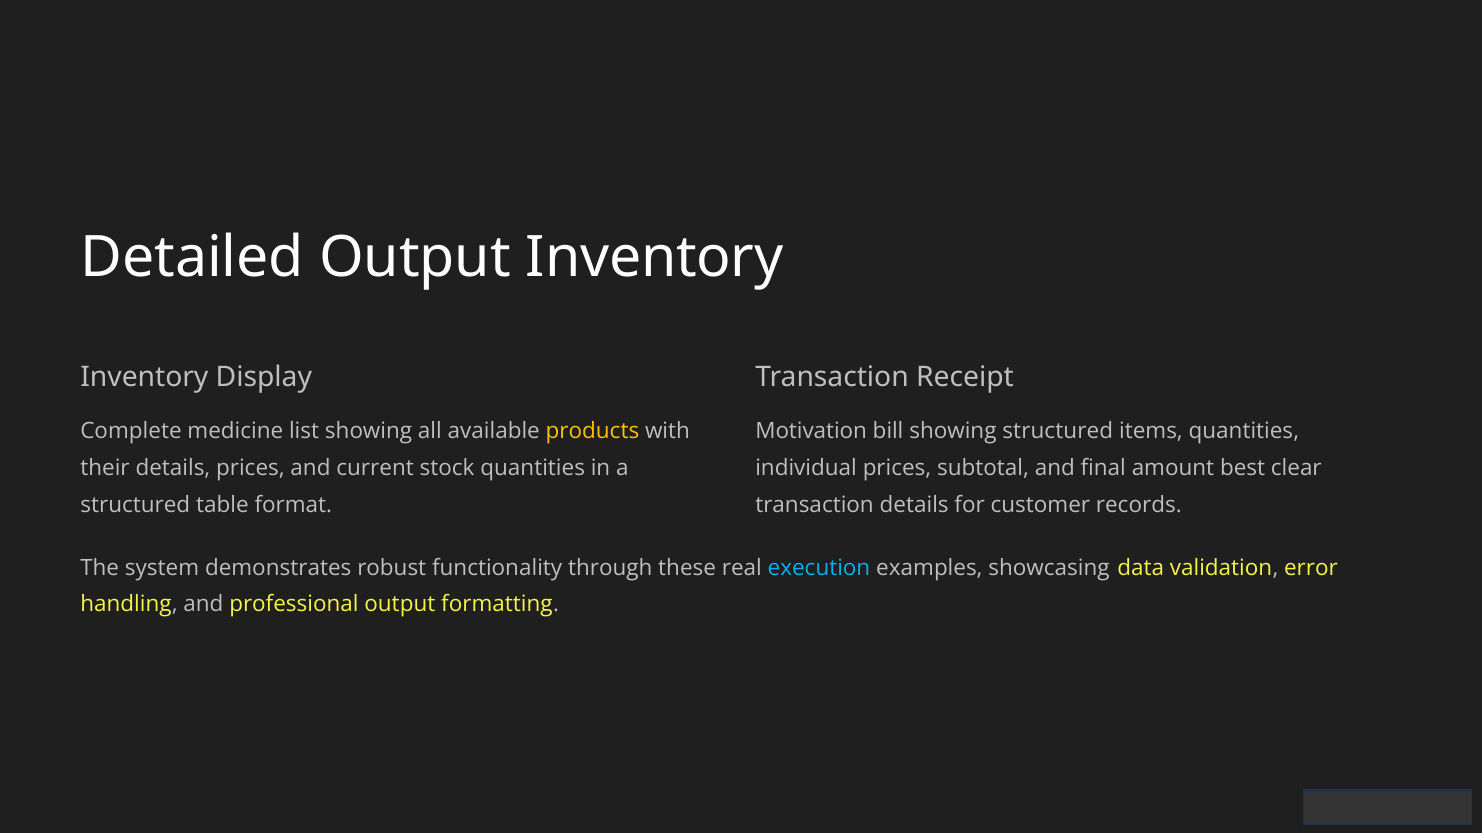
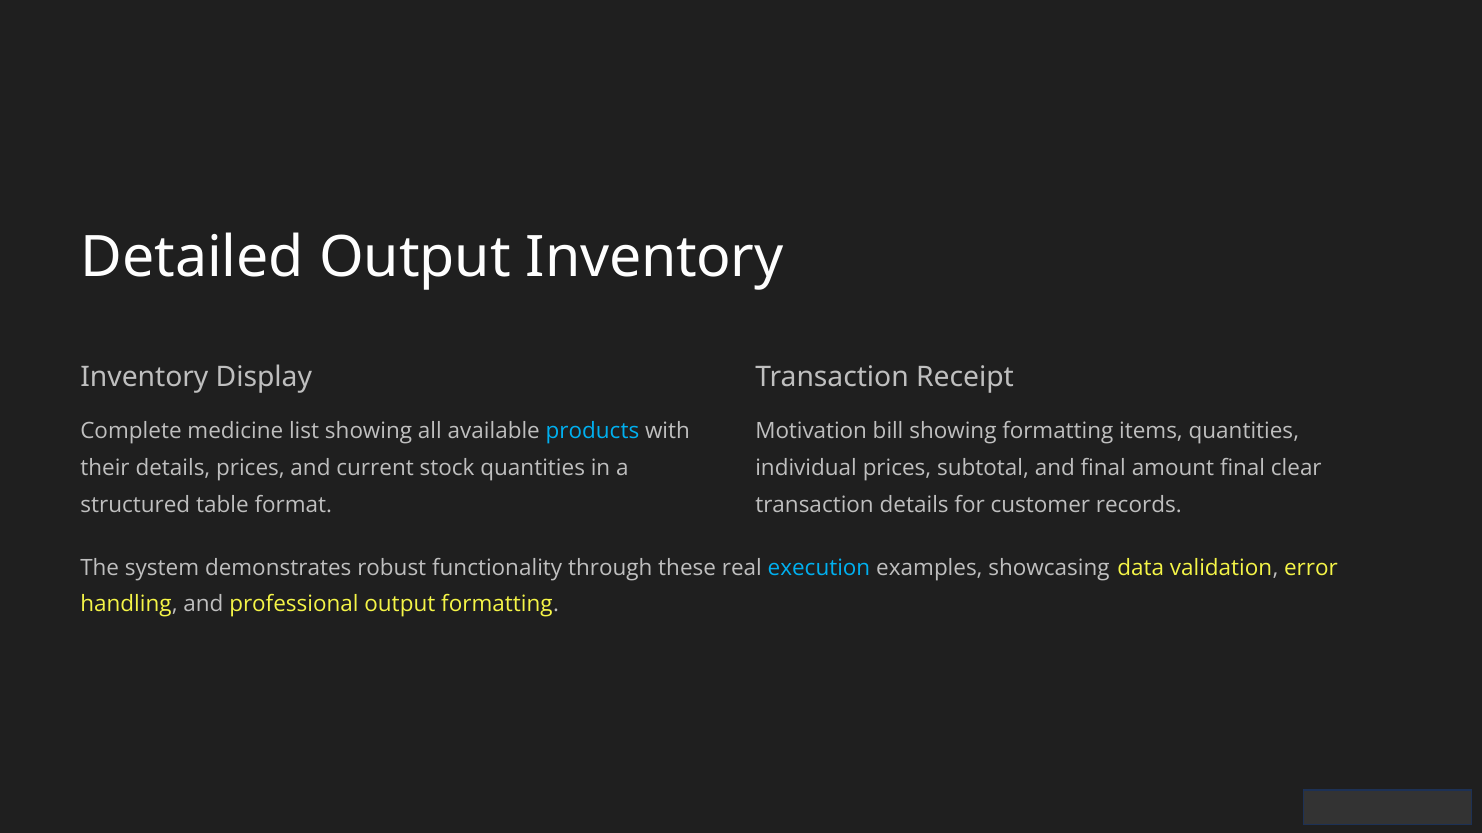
products colour: yellow -> light blue (592, 432)
showing structured: structured -> formatting (1058, 432)
amount best: best -> final (1243, 469)
